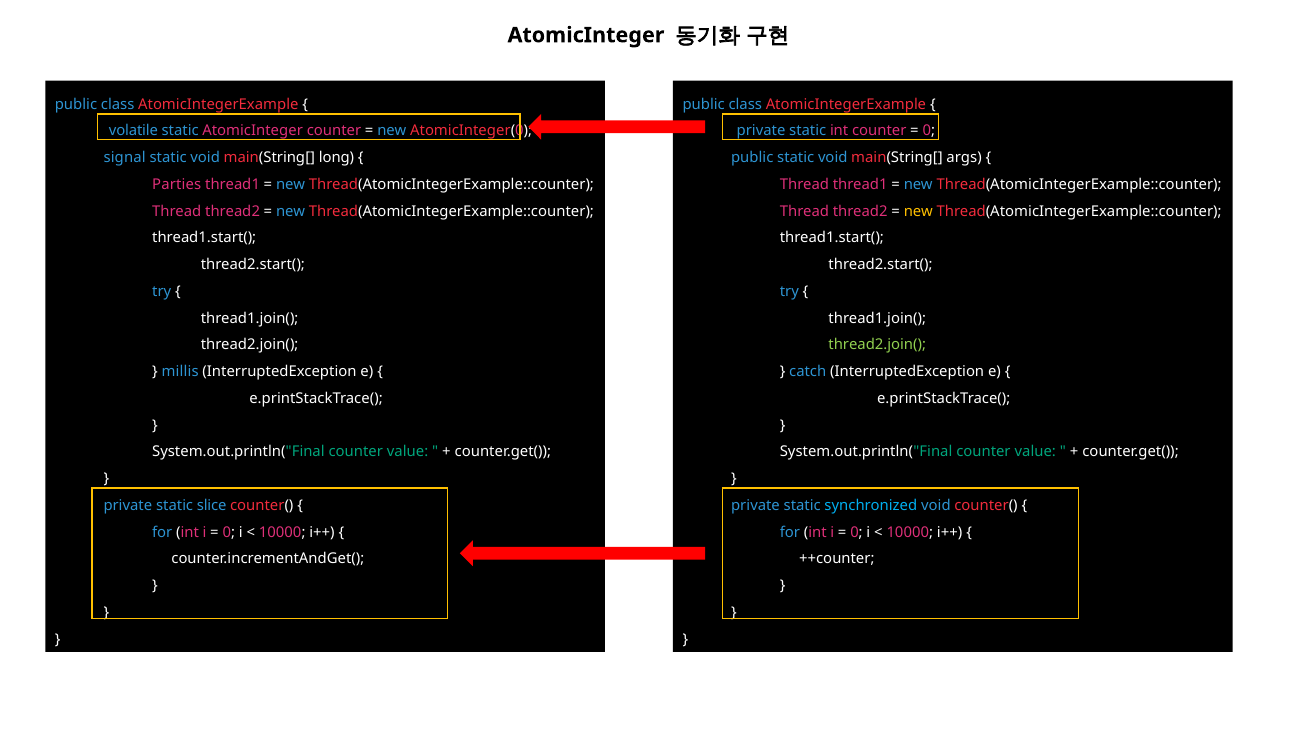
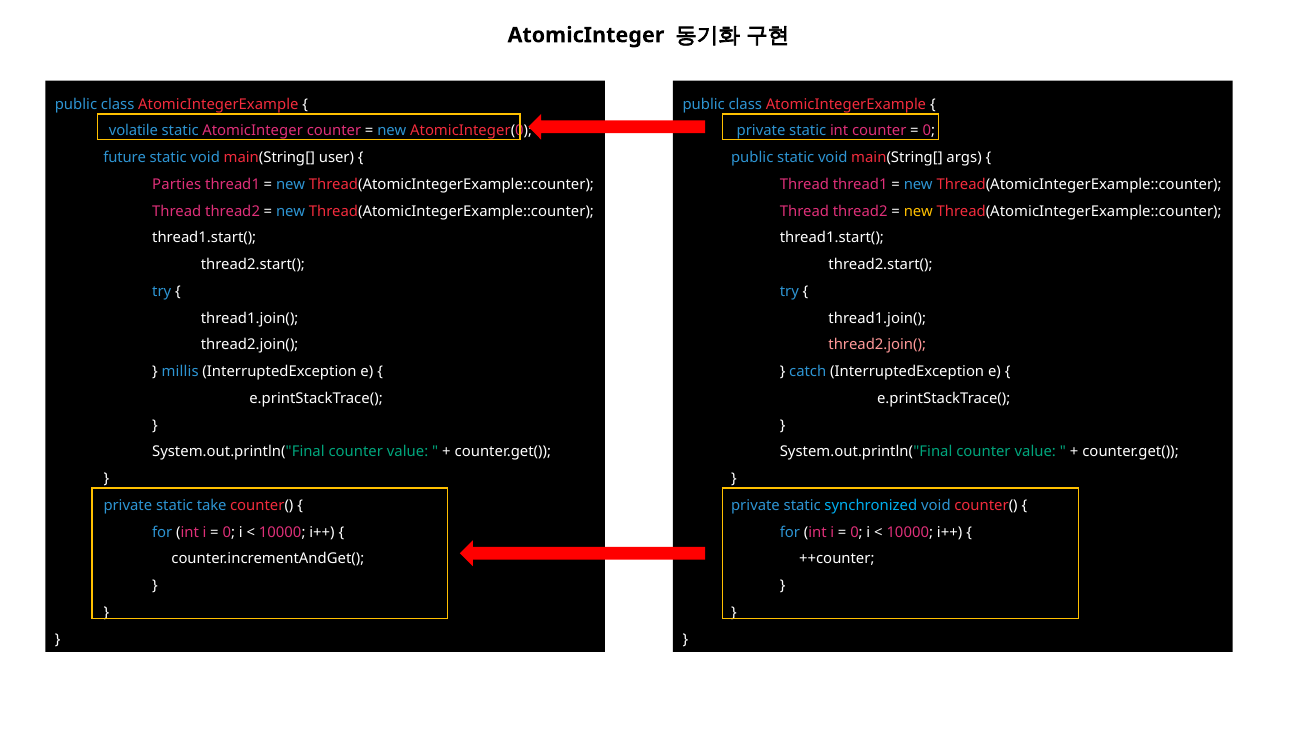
signal: signal -> future (125, 158)
long: long -> user (336, 158)
thread2.join( colour: light green -> pink (877, 345)
slice: slice -> take (212, 506)
